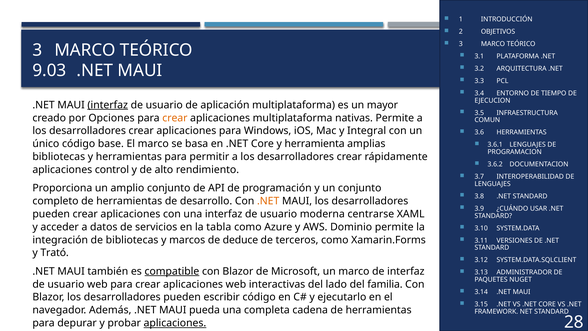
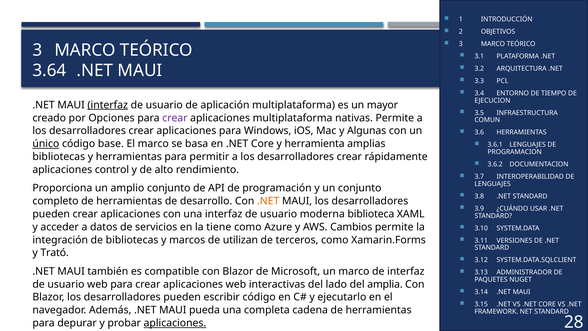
9.03: 9.03 -> 3.64 (49, 71)
crear colour: orange -> purple (175, 118)
Integral: Integral -> Algunas (367, 131)
único underline: none -> present (46, 144)
centrarse: centrarse -> biblioteca (371, 214)
tabla: tabla -> tiene (219, 227)
Dominio: Dominio -> Cambios (351, 227)
deduce: deduce -> utilizan (240, 240)
compatible underline: present -> none (172, 271)
familia: familia -> amplia (385, 284)
